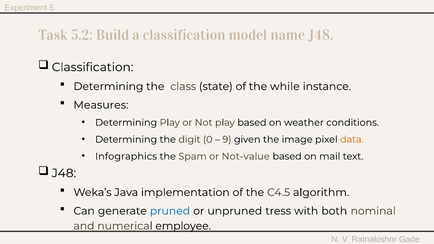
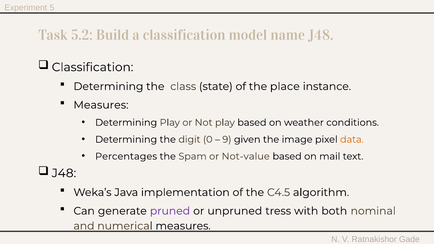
while: while -> place (285, 86)
Infographics: Infographics -> Percentages (126, 156)
pruned colour: blue -> purple (170, 211)
numerical employee: employee -> measures (183, 226)
